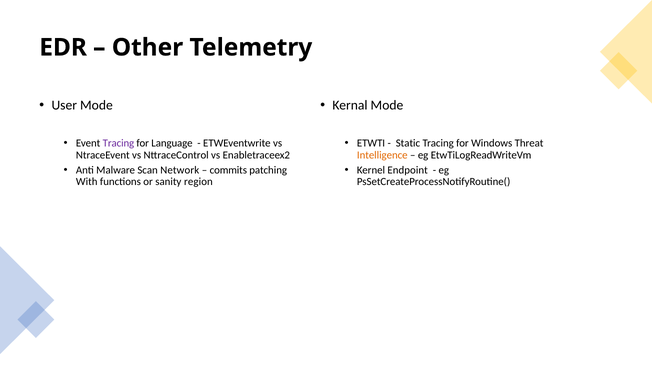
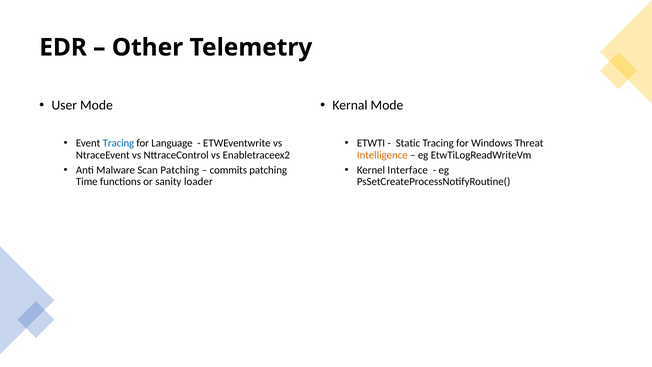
Tracing colour: purple -> blue (118, 143)
Scan Network: Network -> Patching (180, 170)
Endpoint: Endpoint -> Interface (408, 170)
With: With -> Time (87, 182)
region: region -> loader (198, 182)
